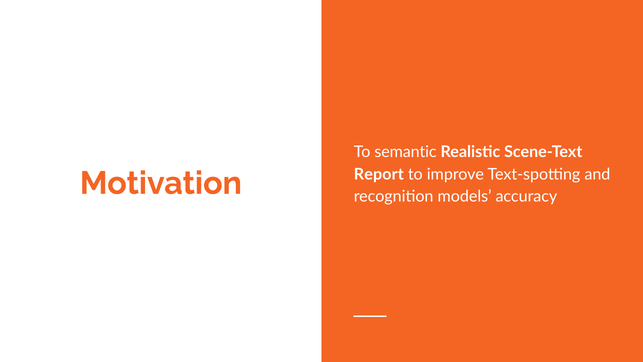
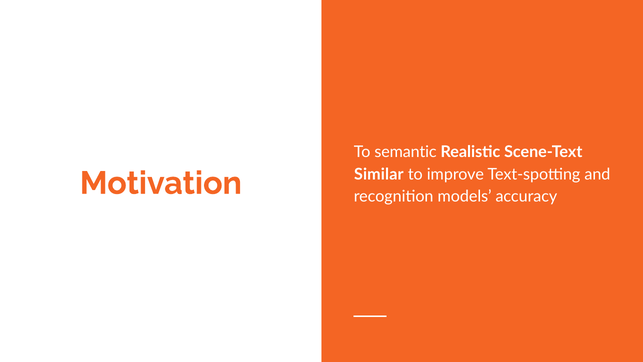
Report: Report -> Similar (379, 174)
